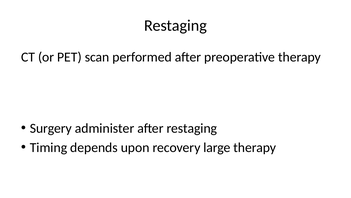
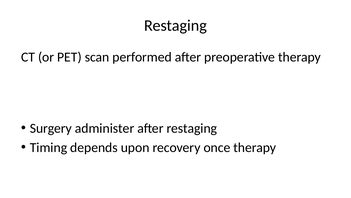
large: large -> once (217, 147)
